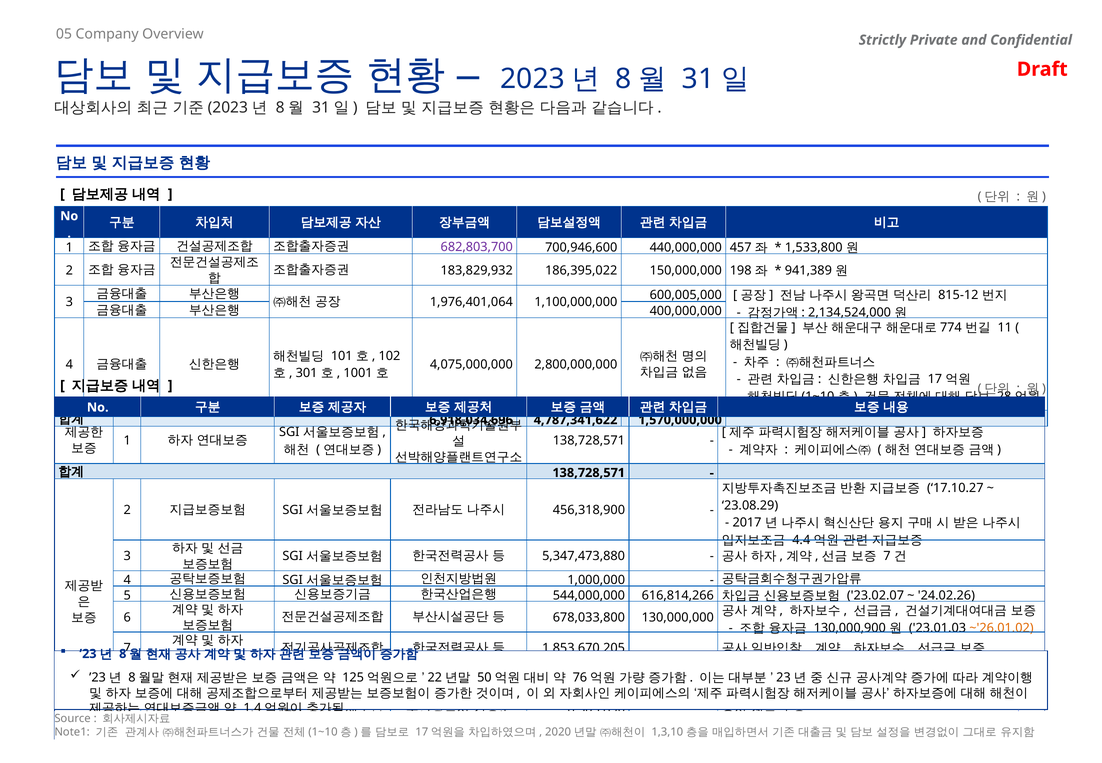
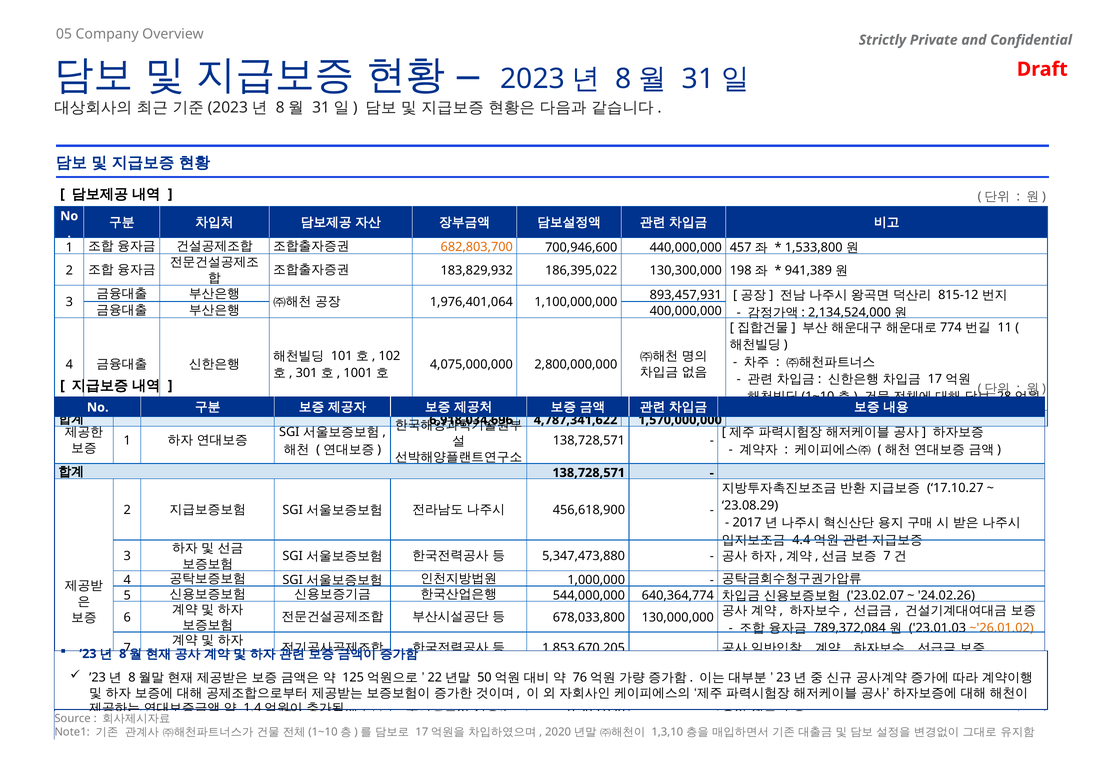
682,803,700 colour: purple -> orange (477, 247)
150,000,000: 150,000,000 -> 130,300,000 (686, 270)
600,005,000: 600,005,000 -> 893,457,931 (686, 295)
456,318,900: 456,318,900 -> 456,618,900 (589, 510)
616,814,266: 616,814,266 -> 640,364,774 (678, 595)
130,000,900: 130,000,900 -> 789,372,084 (850, 628)
